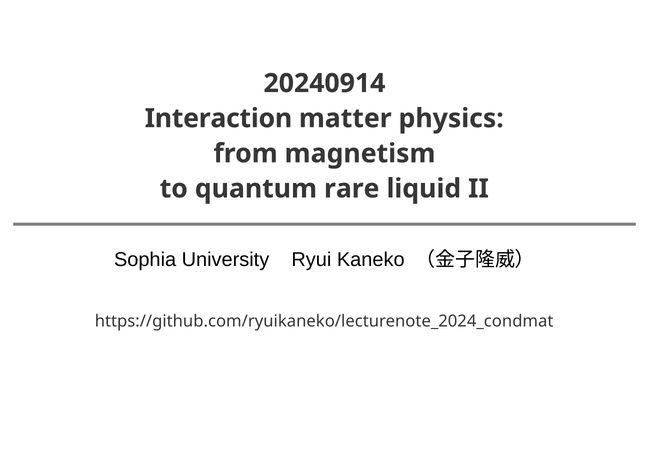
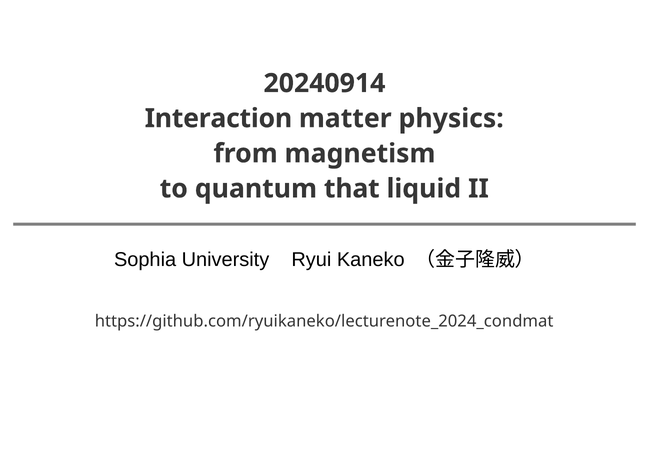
rare: rare -> that (352, 189)
